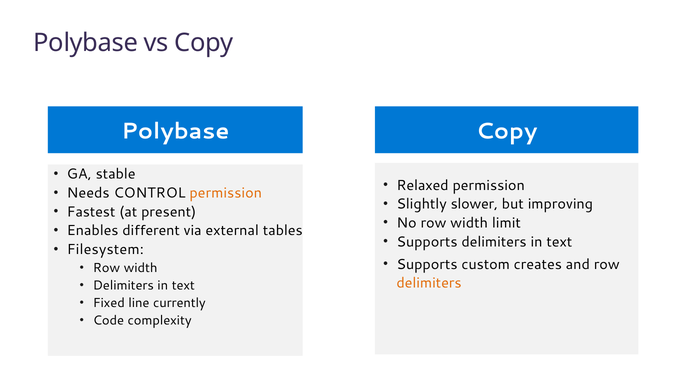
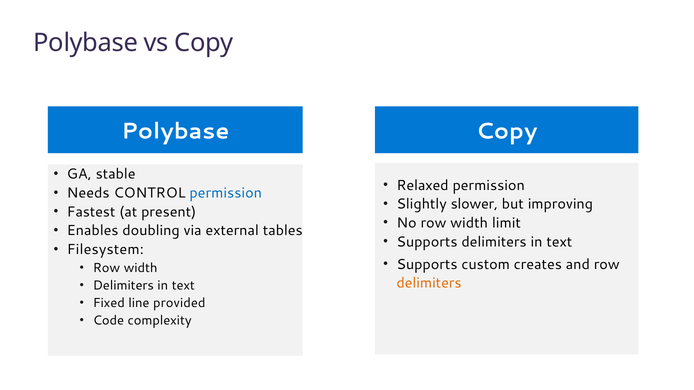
permission colour: orange -> blue (226, 193)
different: different -> doubling (151, 231)
currently: currently -> provided (179, 303)
